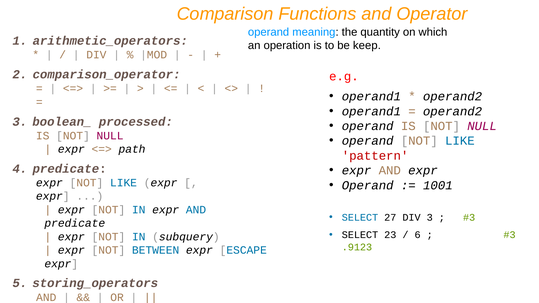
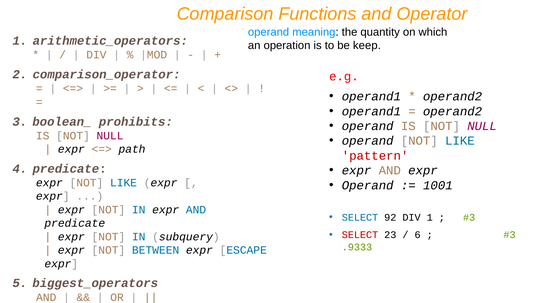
processed: processed -> prohibits (136, 122)
27: 27 -> 92 (390, 218)
DIV 3: 3 -> 1 (430, 218)
SELECT colour: black -> red (360, 235)
.9123: .9123 -> .9333 (357, 247)
storing_operators: storing_operators -> biggest_operators (95, 283)
